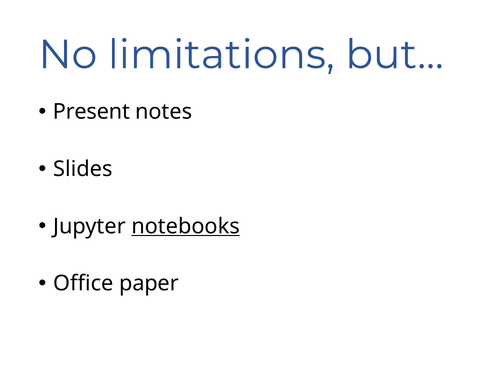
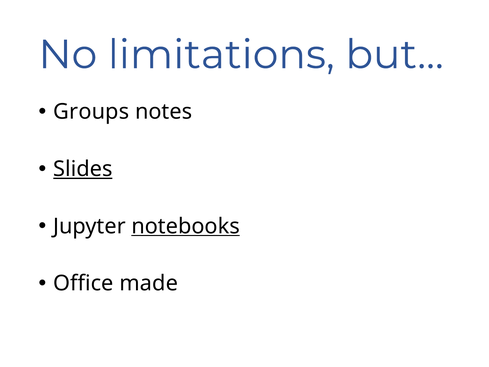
Present: Present -> Groups (91, 112)
Slides underline: none -> present (83, 169)
paper: paper -> made (149, 283)
